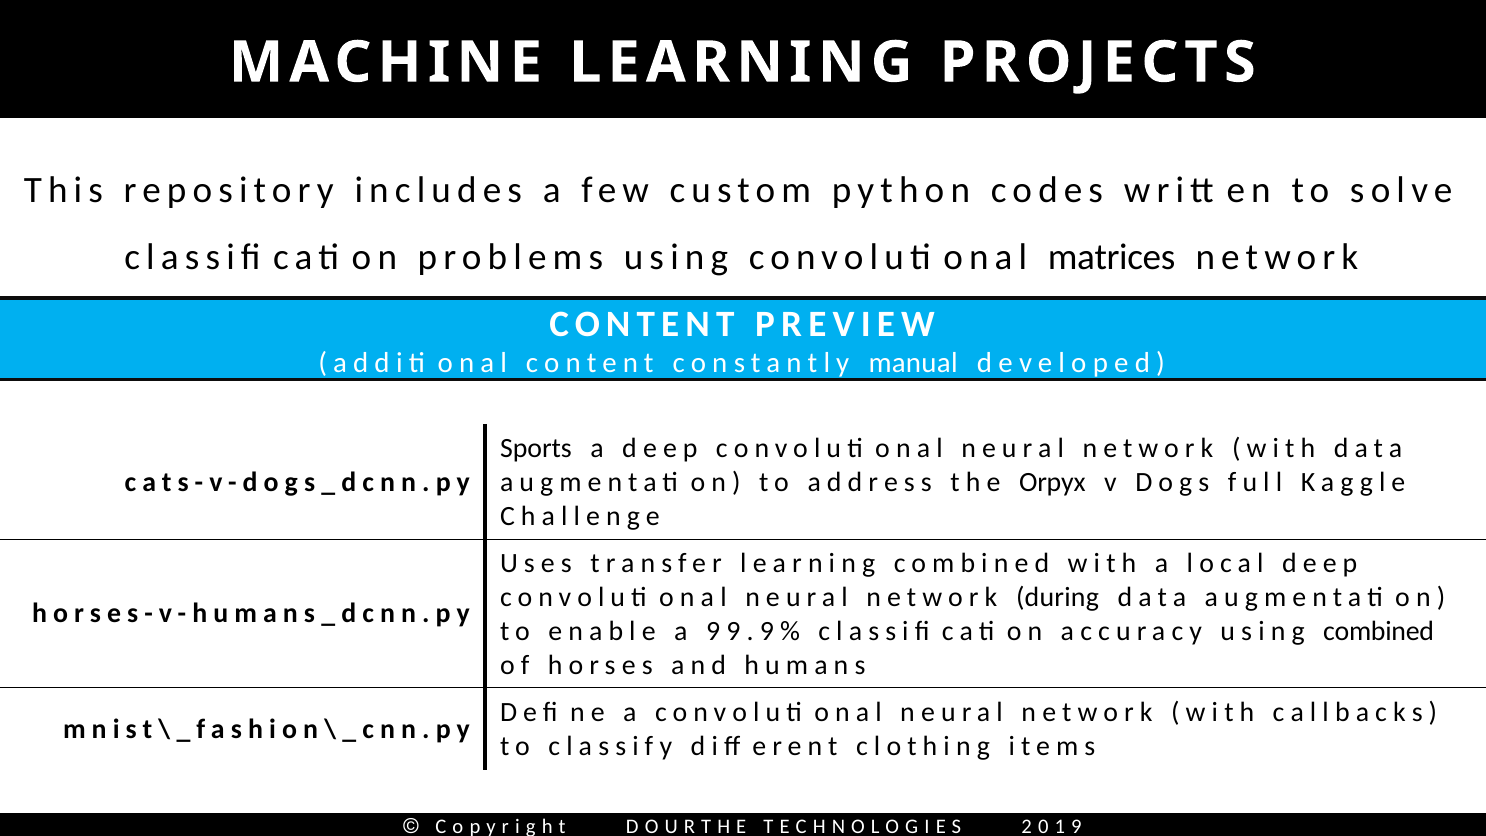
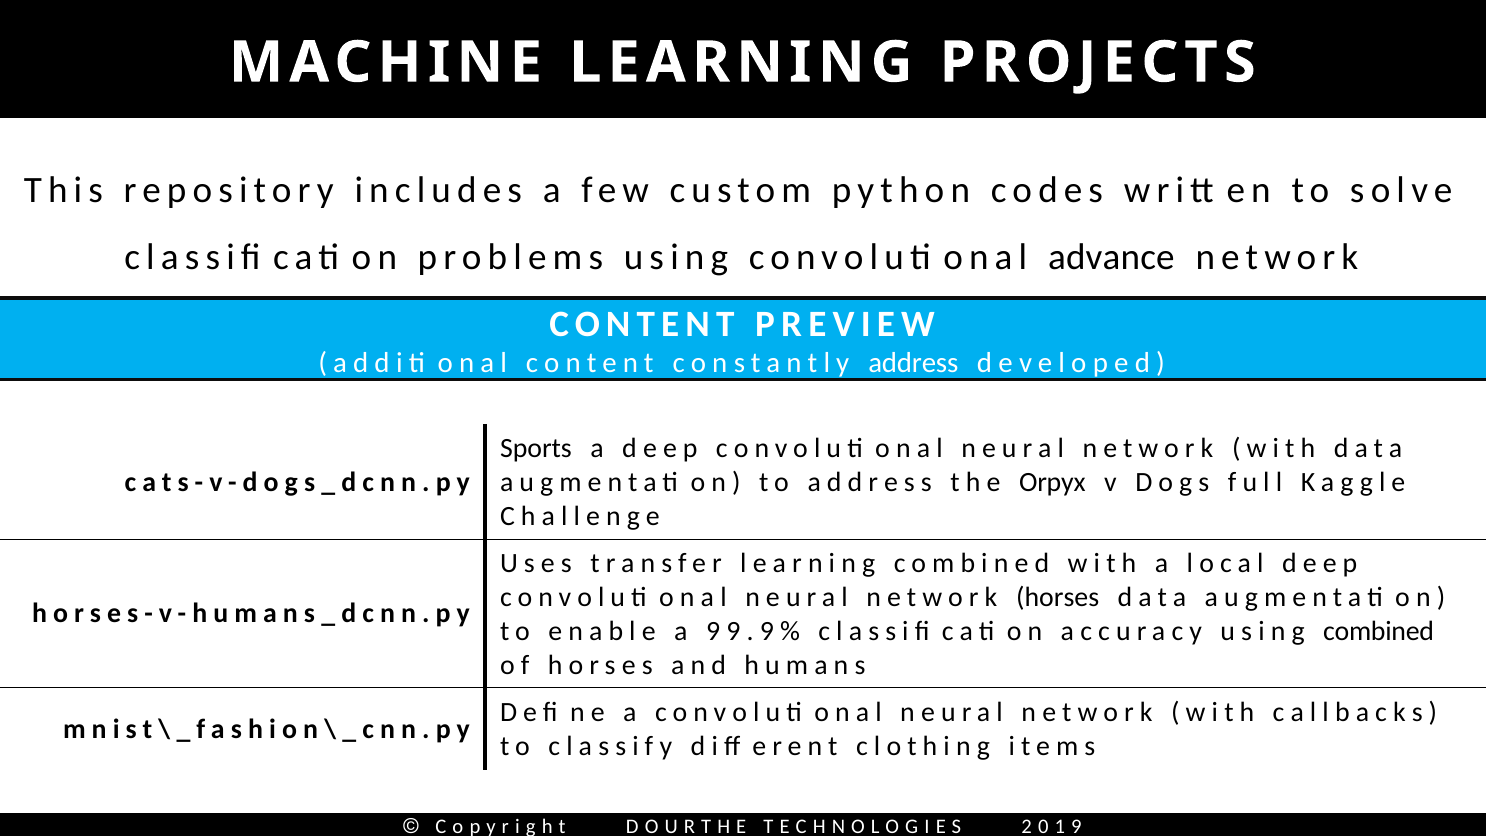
matrices: matrices -> advance (1111, 257)
constantly manual: manual -> address (913, 363)
network during: during -> horses (1058, 598)
